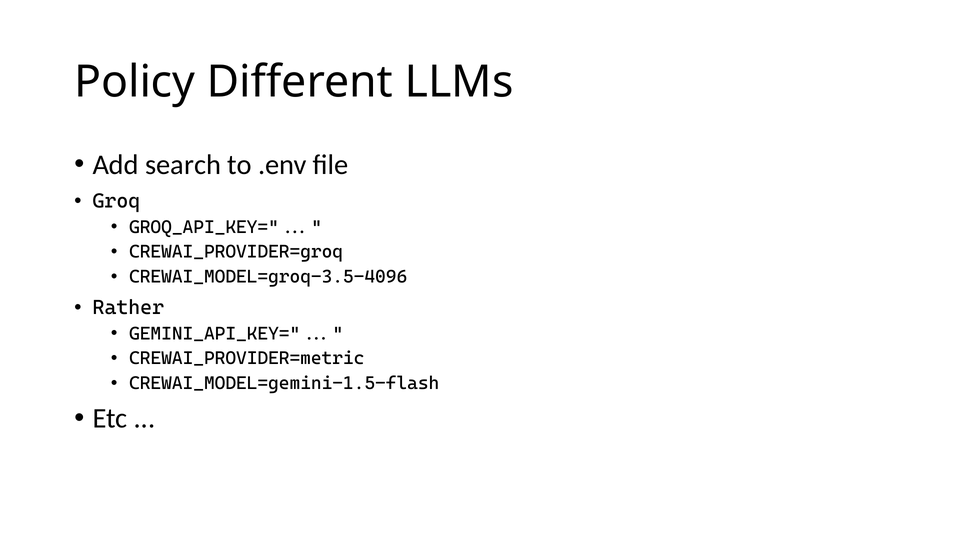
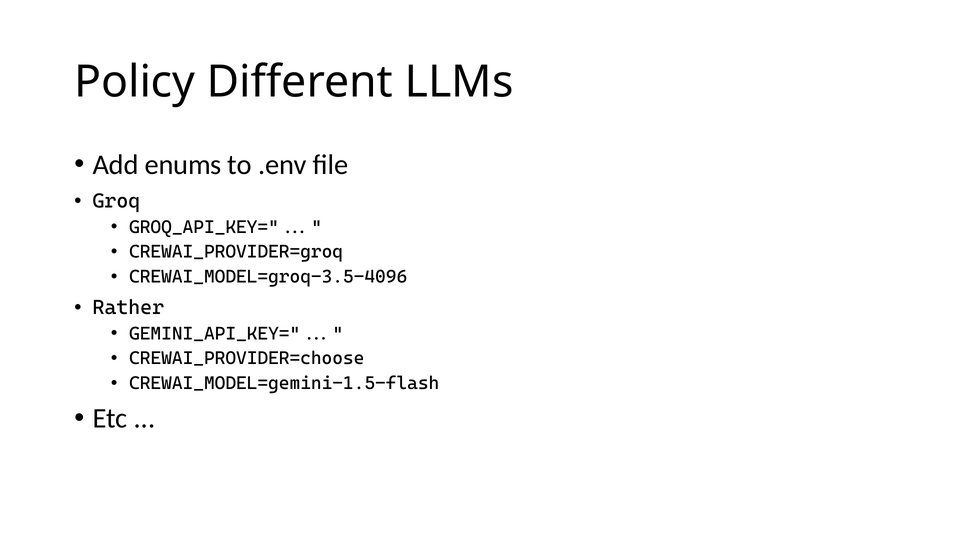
search: search -> enums (183, 165)
CREWAI_PROVIDER=metric: CREWAI_PROVIDER=metric -> CREWAI_PROVIDER=choose (247, 359)
